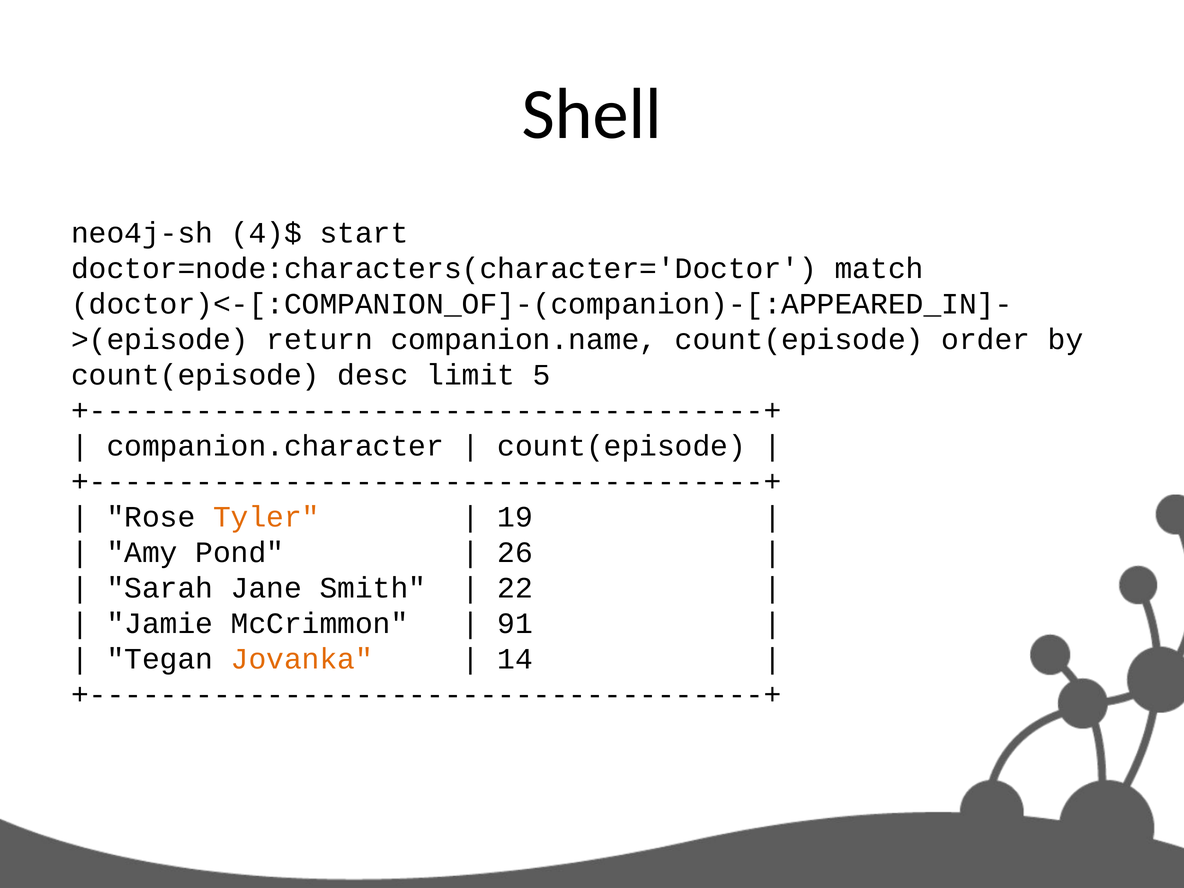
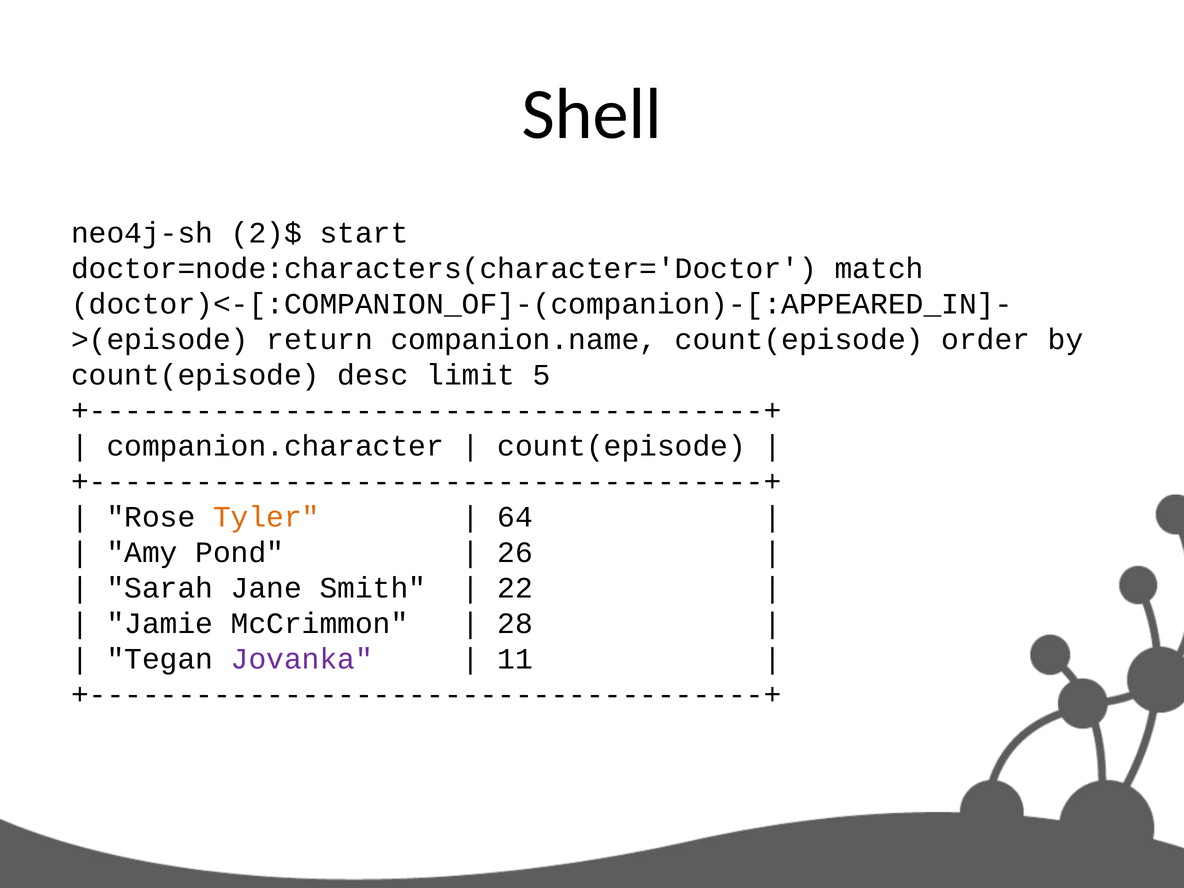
4)$: 4)$ -> 2)$ (266, 233)
19: 19 -> 64 (515, 517)
91: 91 -> 28 (515, 624)
Jovanka colour: orange -> purple (302, 659)
14: 14 -> 11 (515, 659)
